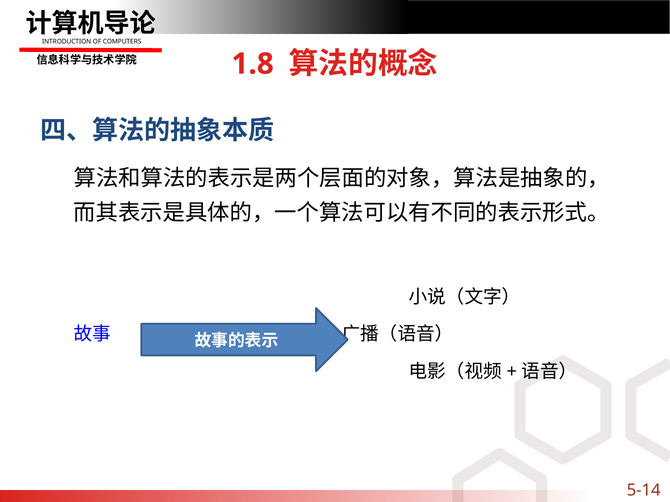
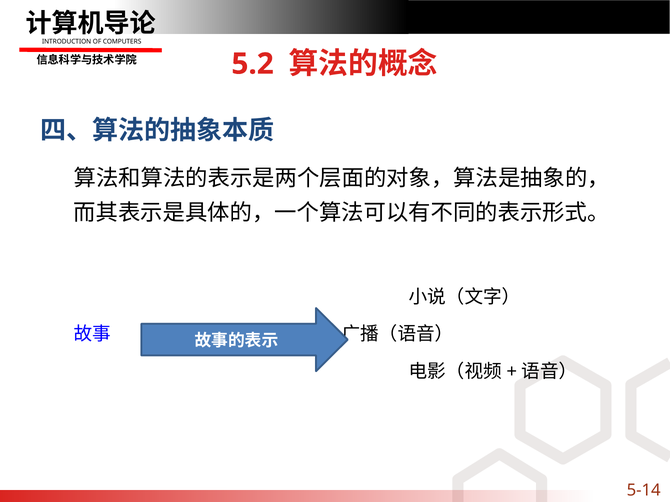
1.8: 1.8 -> 5.2 (253, 64)
